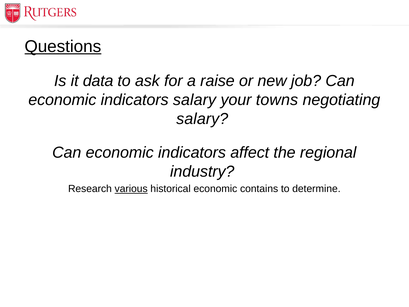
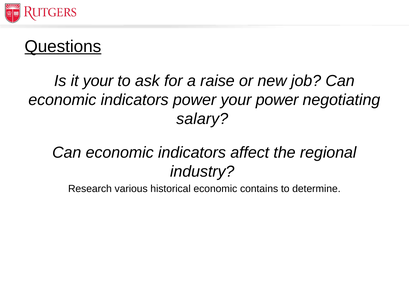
it data: data -> your (98, 81)
indicators salary: salary -> power (195, 100)
your towns: towns -> power (277, 100)
various underline: present -> none (131, 189)
